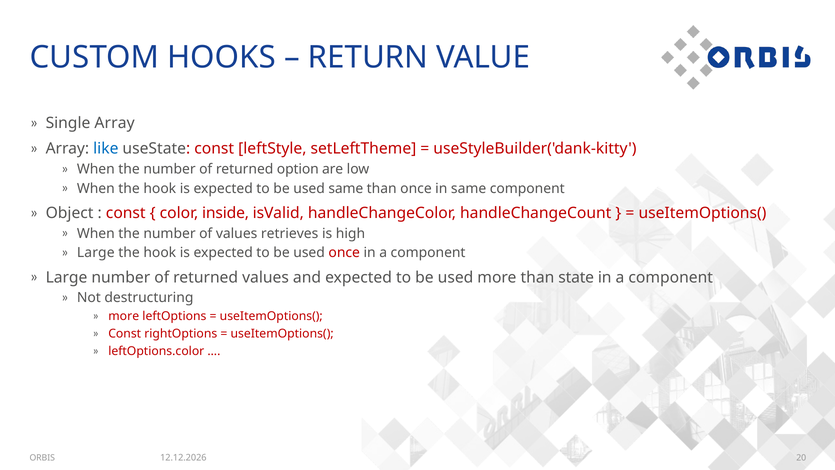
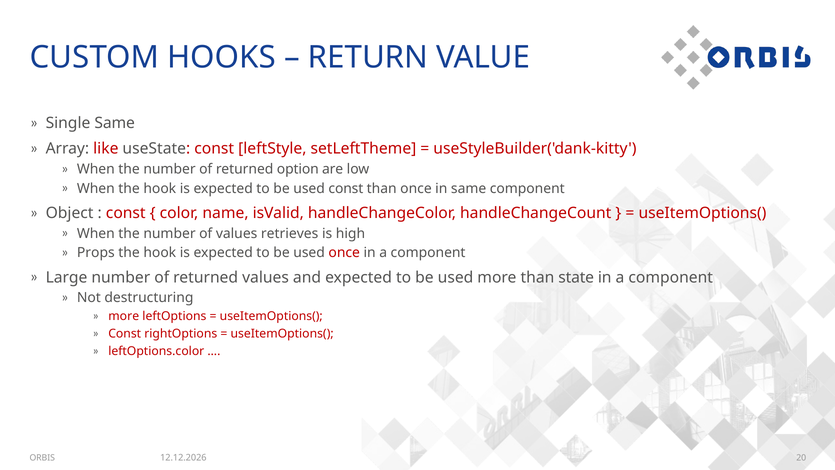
Single Array: Array -> Same (115, 123)
like colour: blue -> red (106, 149)
used same: same -> const (346, 188)
inside: inside -> name (225, 213)
Large: Large -> Props (96, 253)
